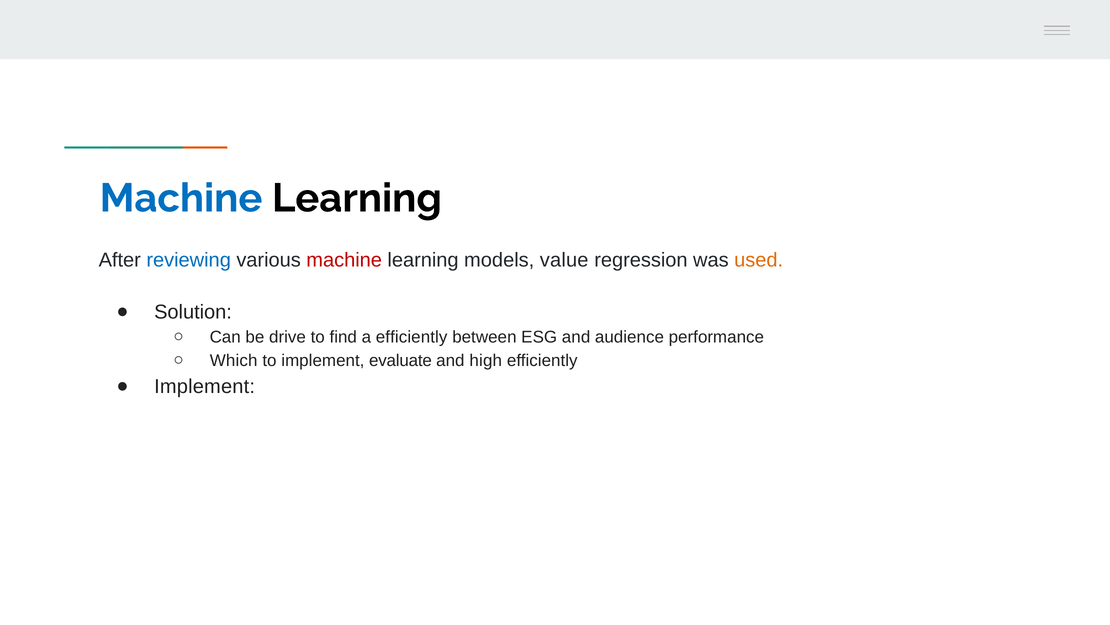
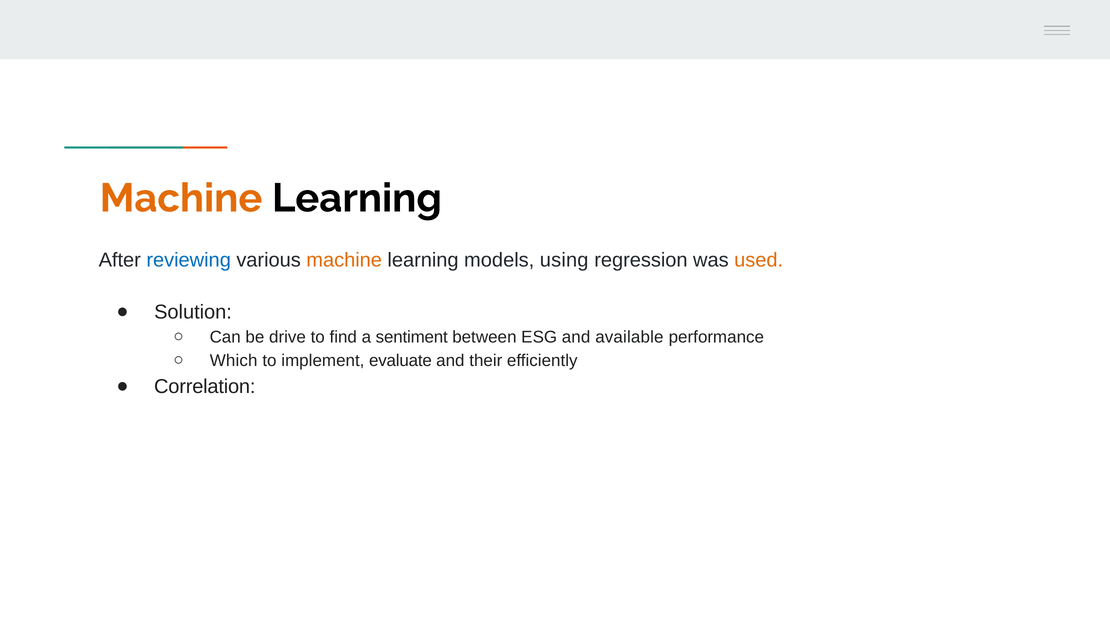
Machine colour: blue -> orange (181, 198)
machine colour: red -> orange (344, 260)
value: value -> using (564, 260)
a efficiently: efficiently -> sentiment (412, 337)
audience: audience -> available (629, 337)
high: high -> their (486, 360)
Implement: Implement -> Correlation (205, 386)
